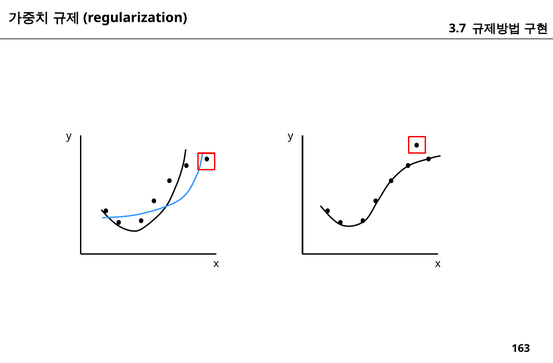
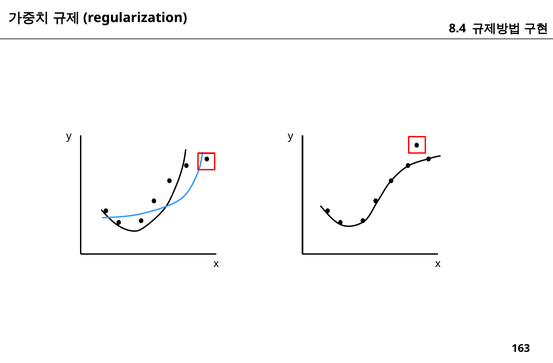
3.7: 3.7 -> 8.4 (457, 28)
